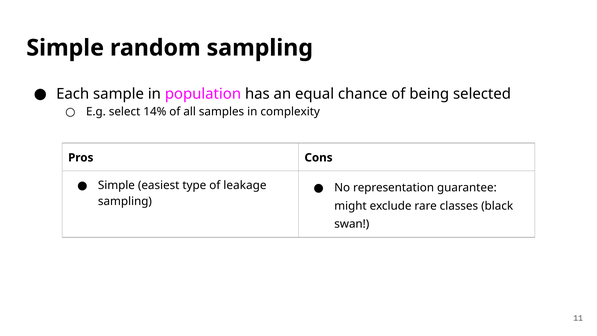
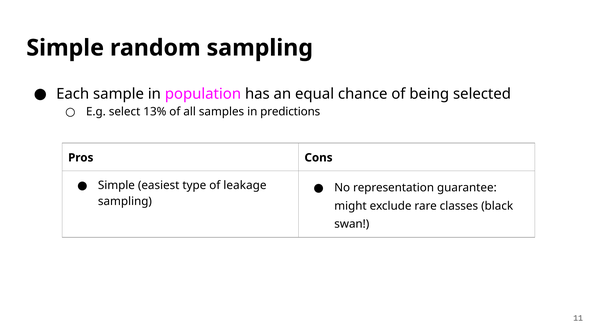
14%: 14% -> 13% (155, 112)
complexity: complexity -> predictions (290, 112)
